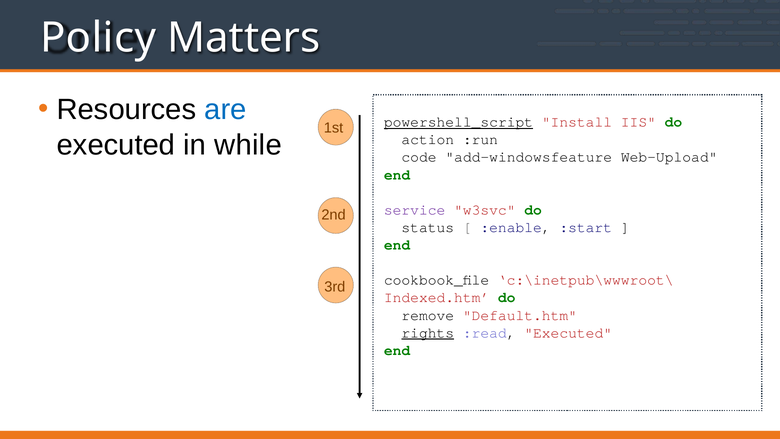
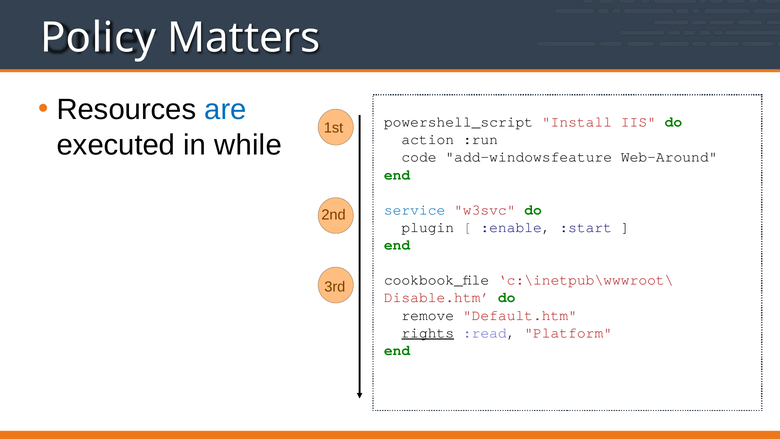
powershell_script underline: present -> none (459, 122)
Web-Upload: Web-Upload -> Web-Around (669, 157)
service colour: purple -> blue (415, 210)
status: status -> plugin (428, 227)
Indexed.htm: Indexed.htm -> Disable.htm (437, 297)
:read Executed: Executed -> Platform (568, 333)
